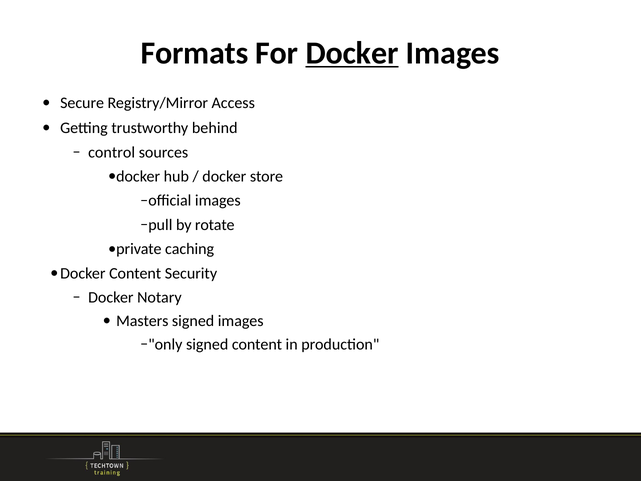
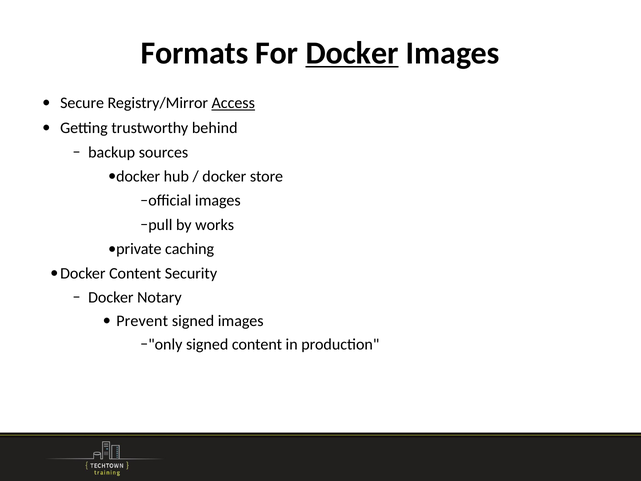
Access underline: none -> present (233, 103)
control: control -> backup (112, 152)
rotate: rotate -> works (215, 225)
Masters: Masters -> Prevent (142, 321)
